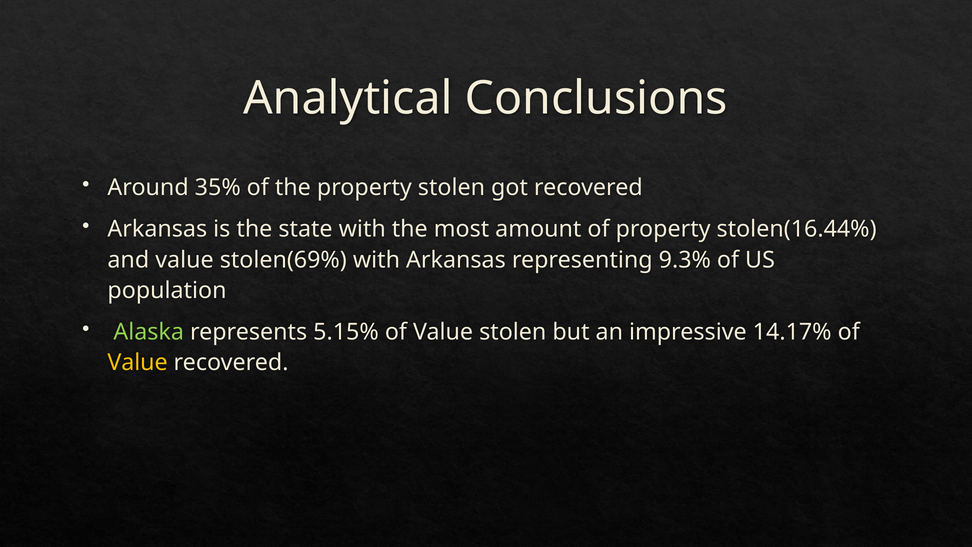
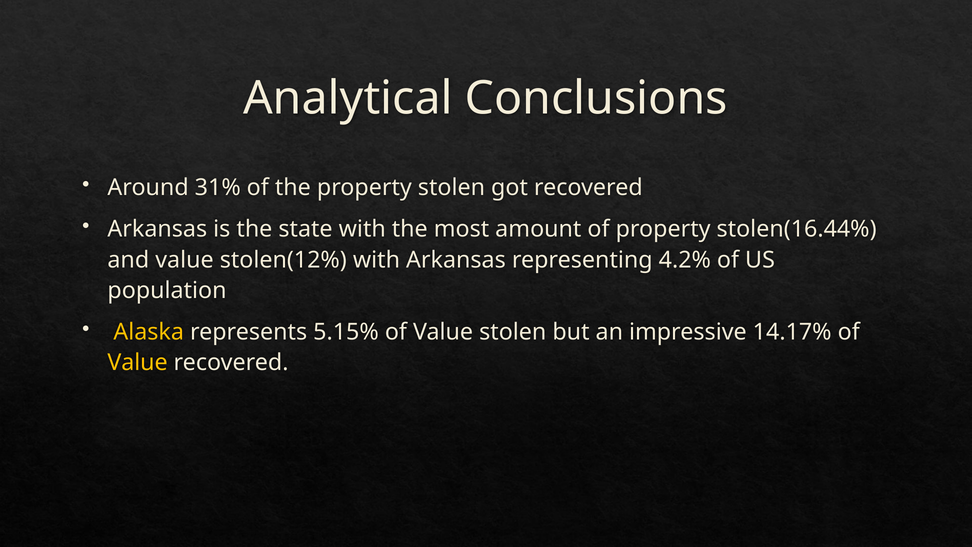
35%: 35% -> 31% (218, 188)
stolen(69%: stolen(69% -> stolen(12% (283, 260)
9.3%: 9.3% -> 4.2% (685, 260)
Alaska colour: light green -> yellow (149, 332)
